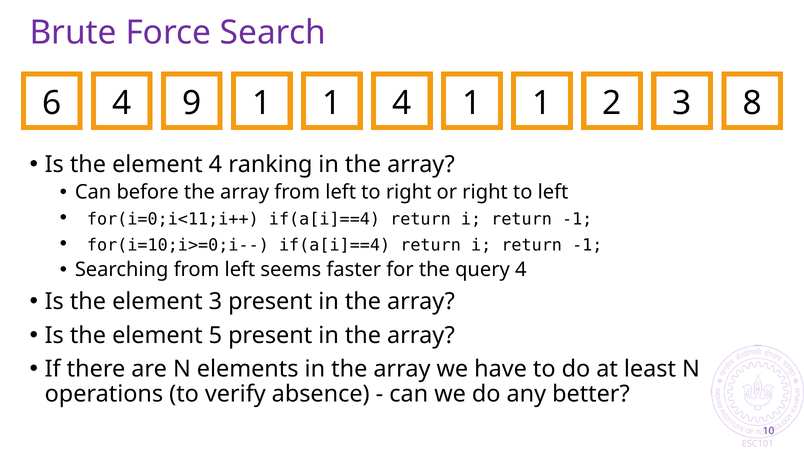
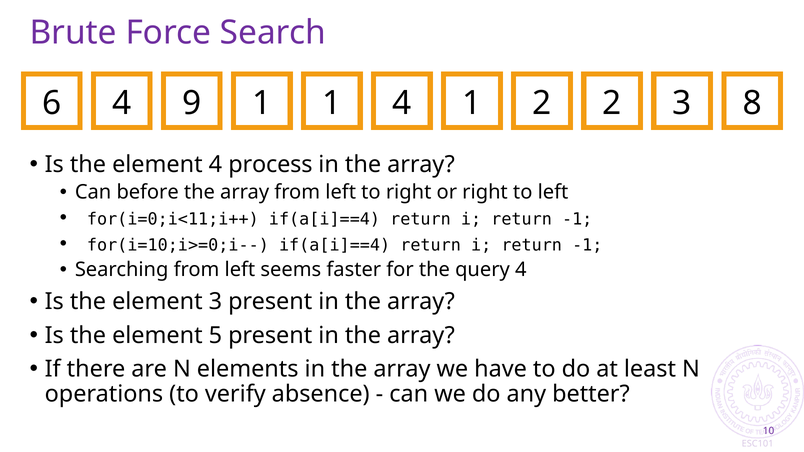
4 1 1: 1 -> 2 (542, 103)
ranking: ranking -> process (270, 165)
